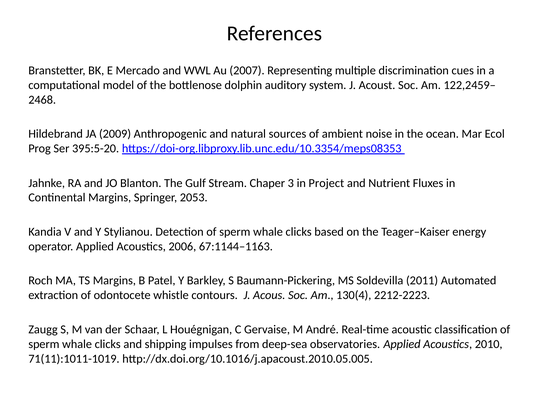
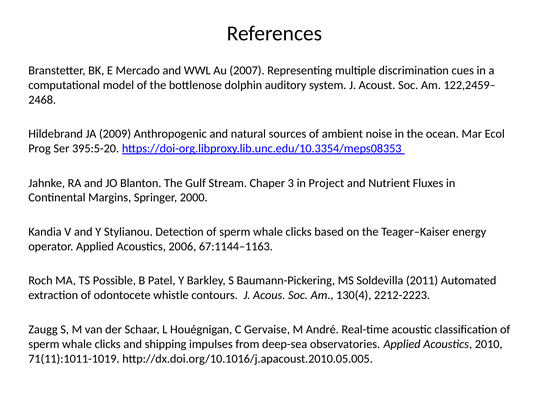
2053: 2053 -> 2000 (194, 198)
TS Margins: Margins -> Possible (114, 280)
